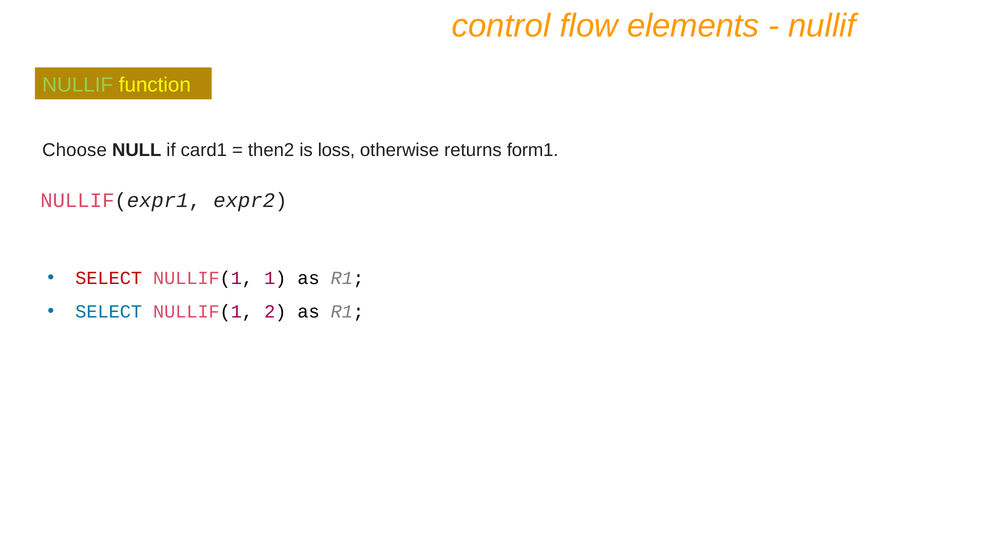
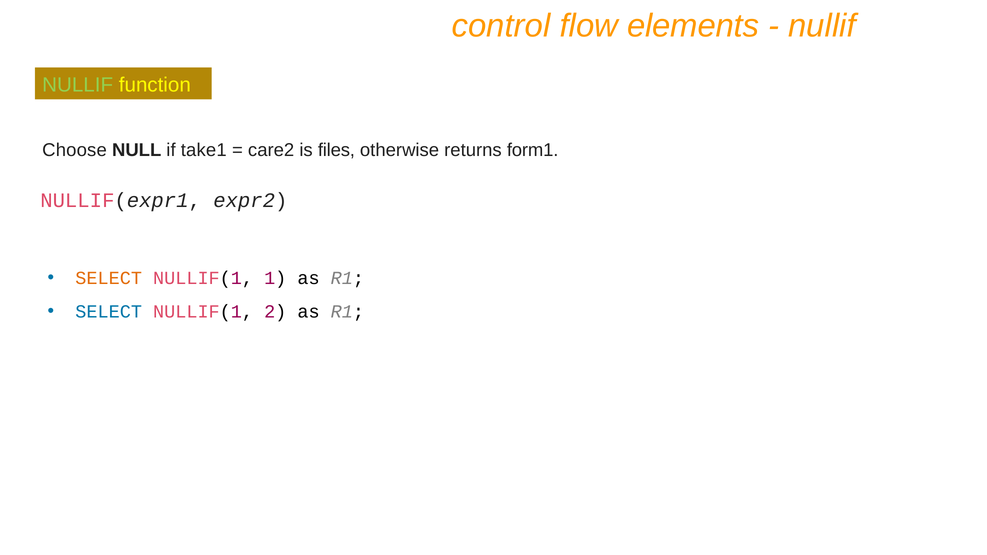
card1: card1 -> take1 (204, 150)
then2: then2 -> care2 (271, 150)
loss: loss -> files (336, 150)
SELECT colour: red -> orange (109, 278)
